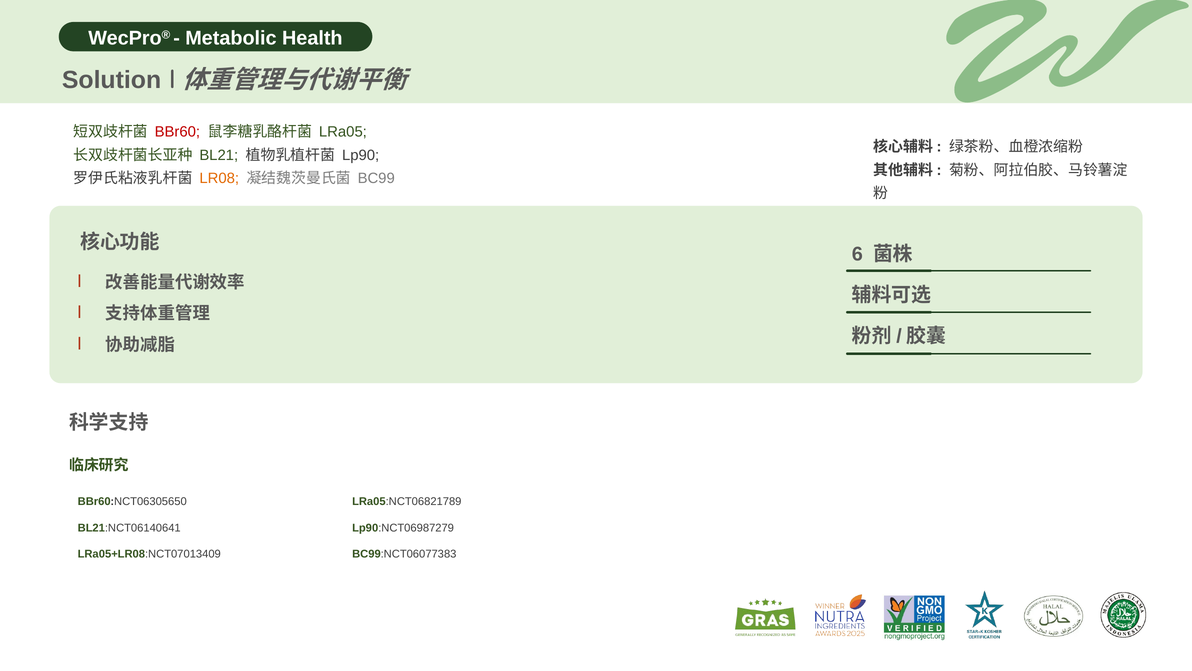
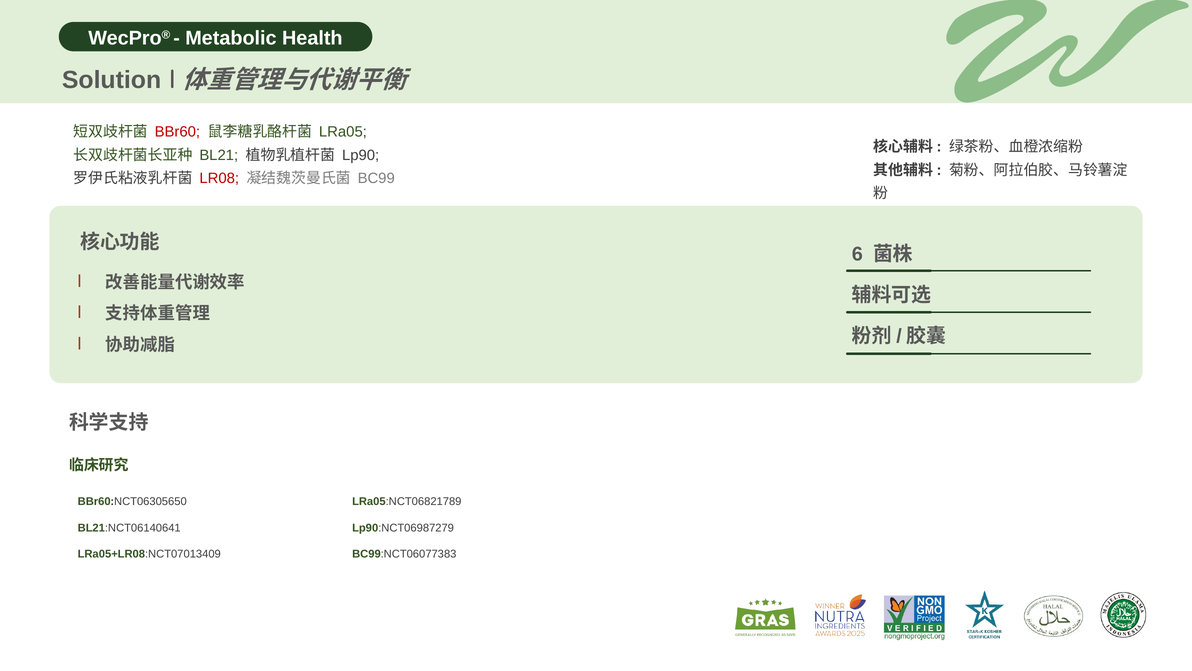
LR08 colour: orange -> red (219, 178)
